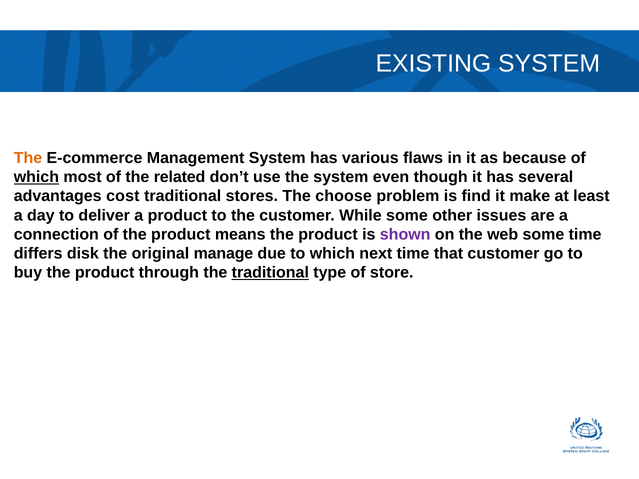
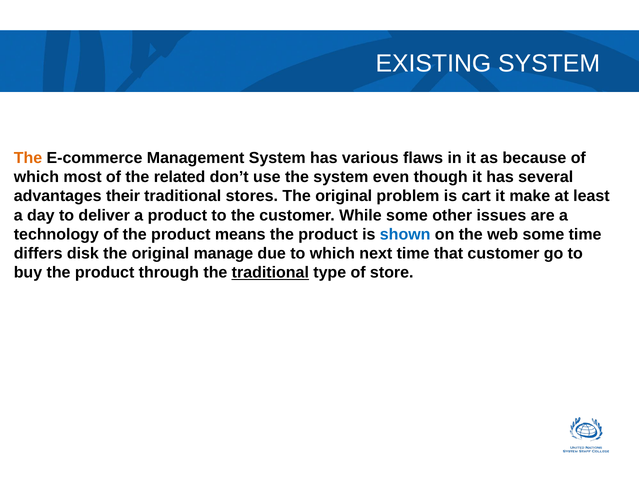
which underline: present -> none (36, 177)
cost: cost -> their (123, 196)
stores The choose: choose -> original (344, 196)
find: find -> cart (476, 196)
connection: connection -> technology (56, 235)
shown colour: purple -> blue (405, 235)
